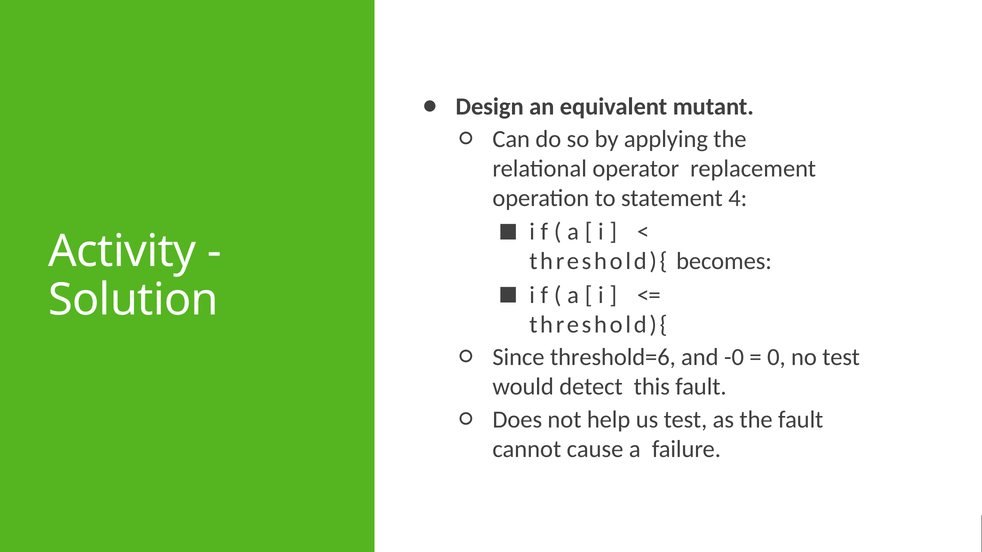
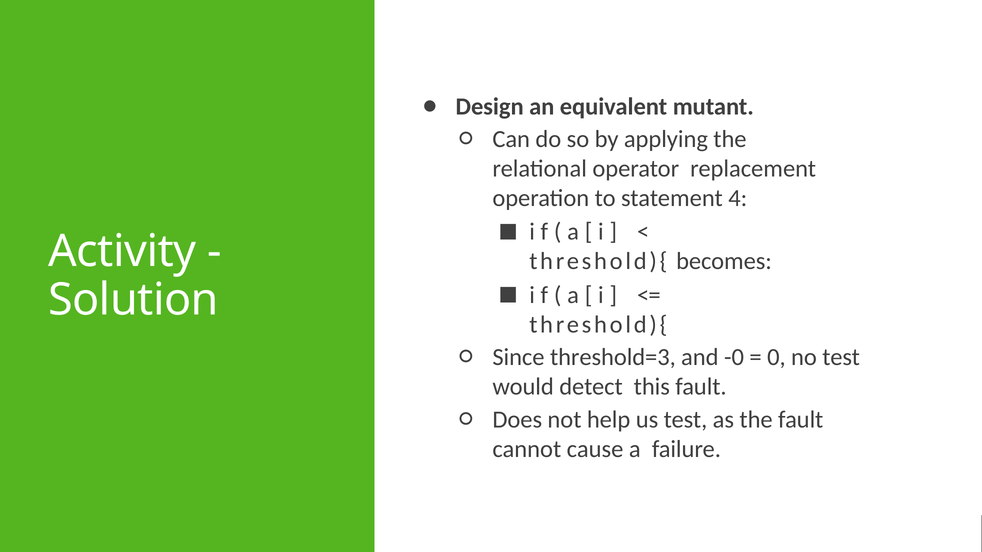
threshold=6: threshold=6 -> threshold=3 (613, 357)
